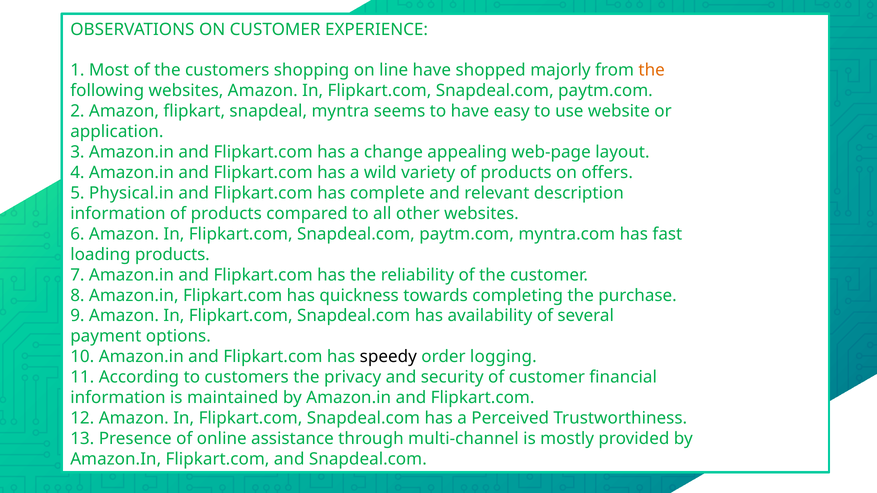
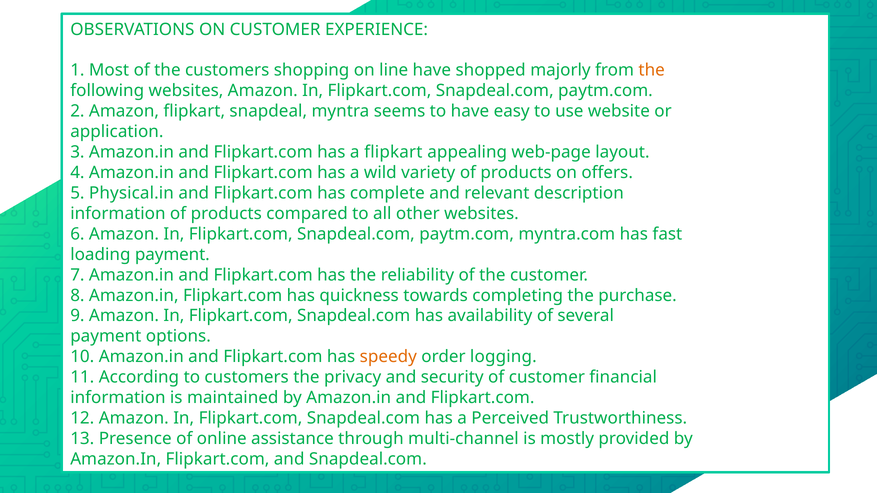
a change: change -> flipkart (393, 152)
loading products: products -> payment (172, 255)
speedy colour: black -> orange (388, 357)
